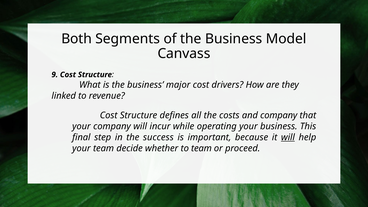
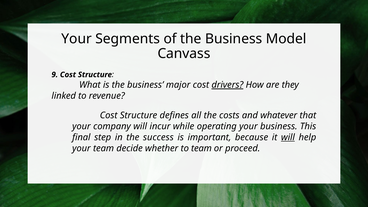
Both: Both -> Your (77, 39)
drivers underline: none -> present (227, 85)
and company: company -> whatever (279, 115)
